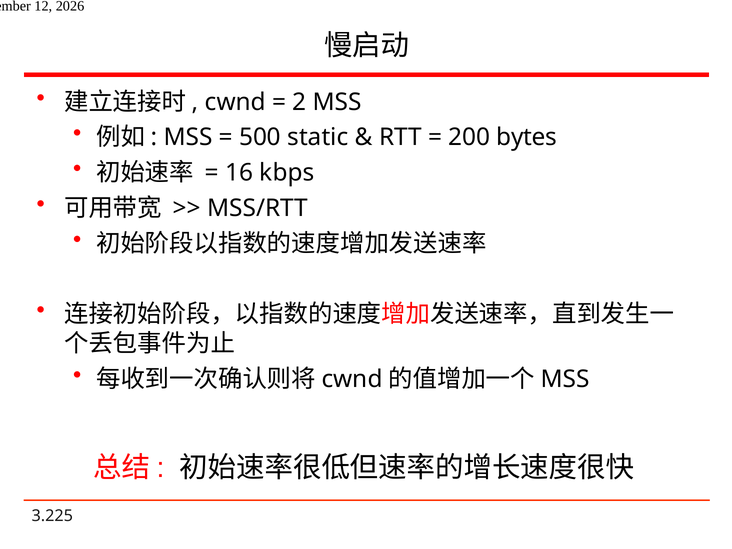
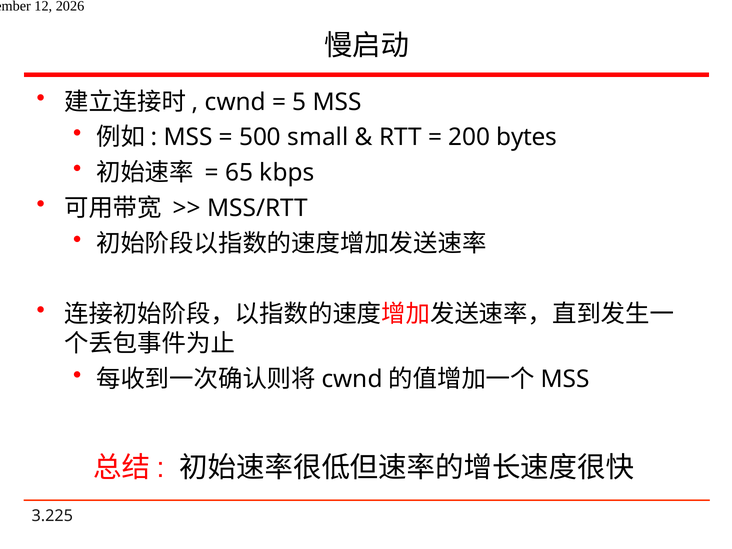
2: 2 -> 5 (299, 102)
static: static -> small (318, 137)
16: 16 -> 65 (239, 173)
